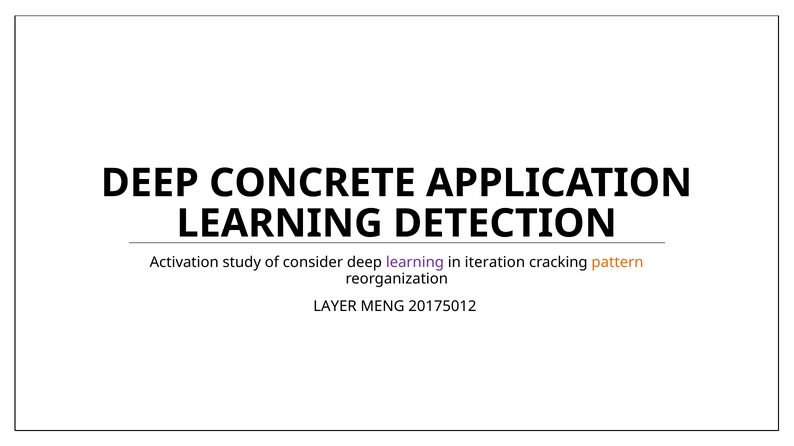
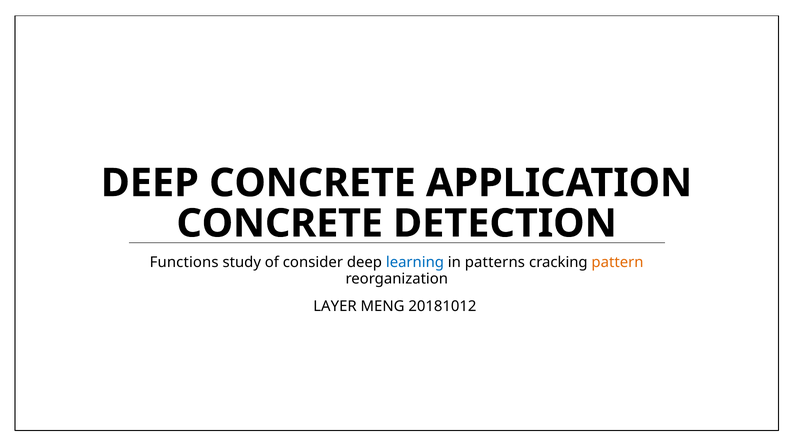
LEARNING: LEARNING -> CONCRETE (280, 224)
Activation: Activation -> Functions (184, 263)
learning colour: purple -> blue (415, 263)
iteration: iteration -> patterns (495, 263)
20175012: 20175012 -> 20181012 (442, 307)
